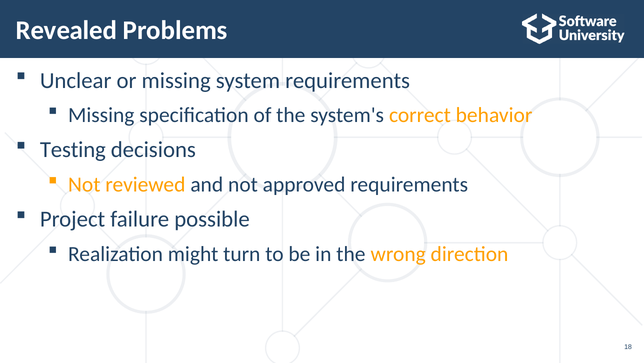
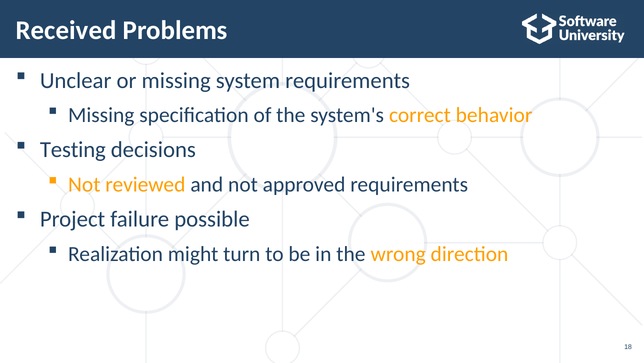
Revealed: Revealed -> Received (66, 31)
